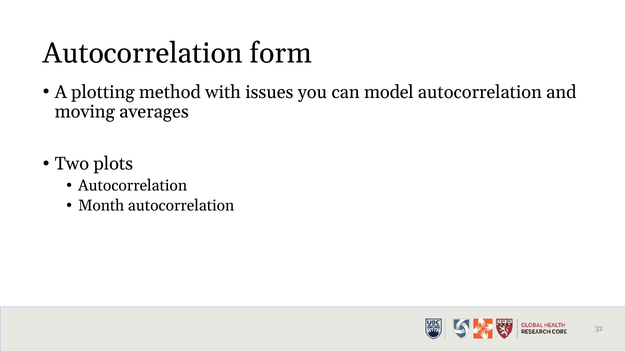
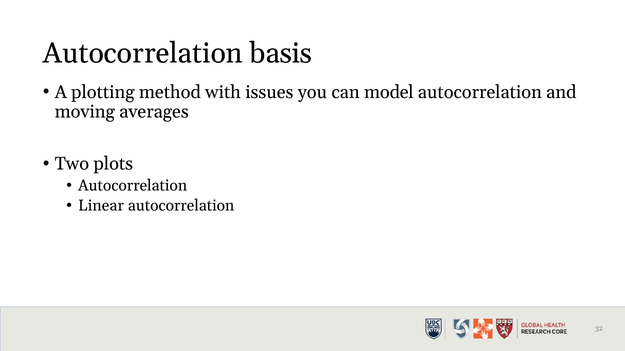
form: form -> basis (281, 53)
Month: Month -> Linear (101, 206)
